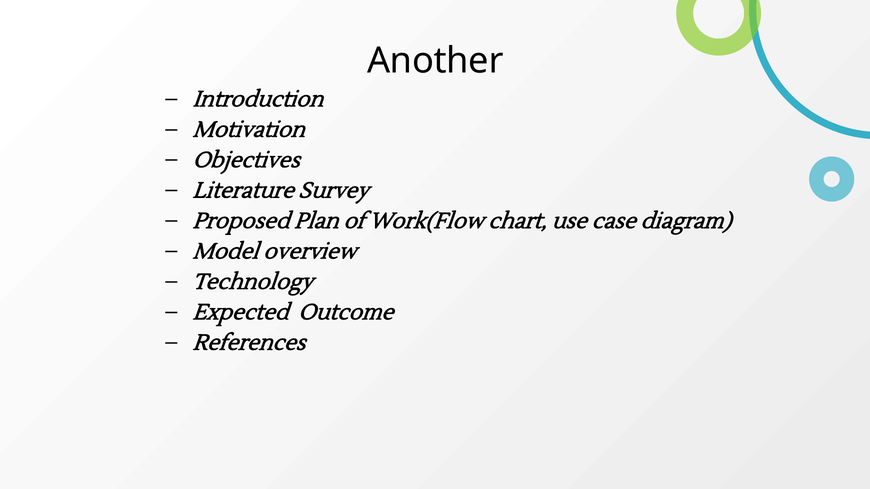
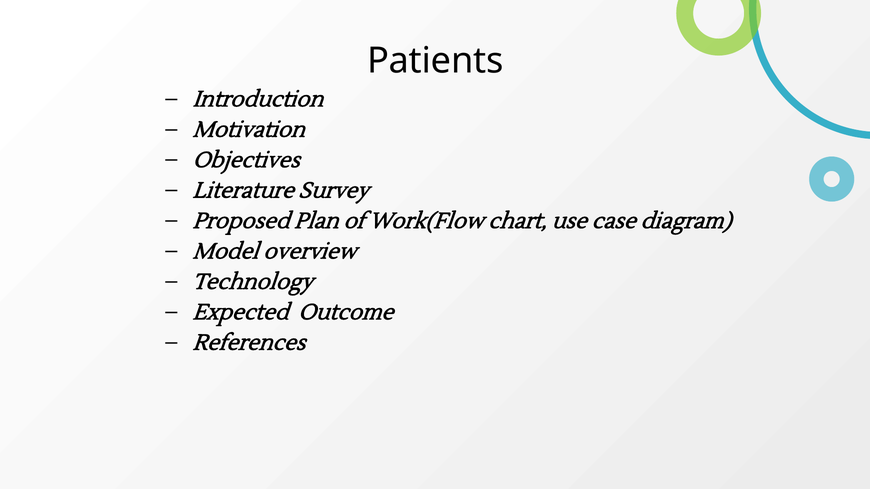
Another: Another -> Patients (435, 61)
